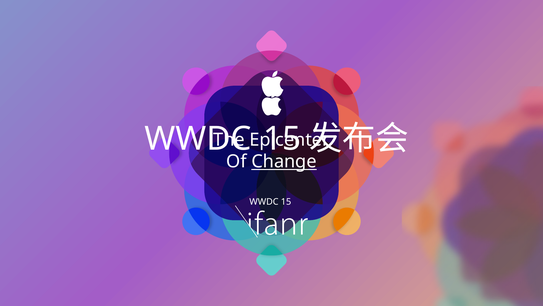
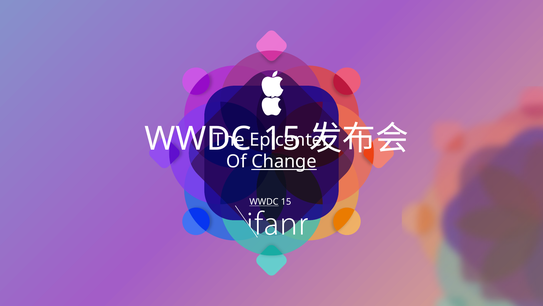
WWDC underline: none -> present (264, 202)
